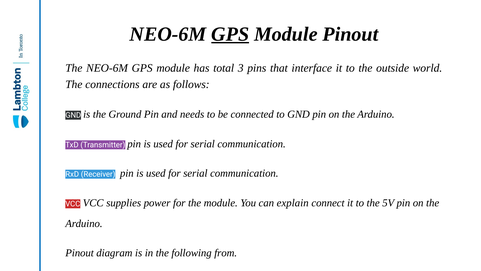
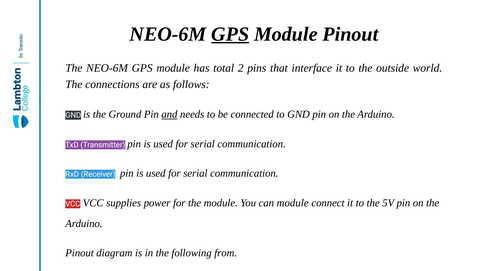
3: 3 -> 2 (241, 68)
and underline: none -> present (169, 114)
can explain: explain -> module (293, 203)
